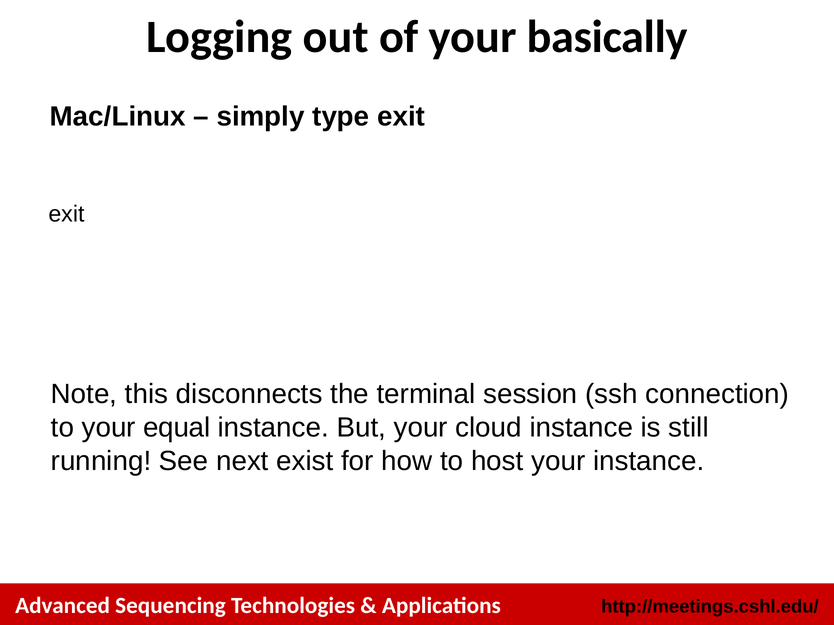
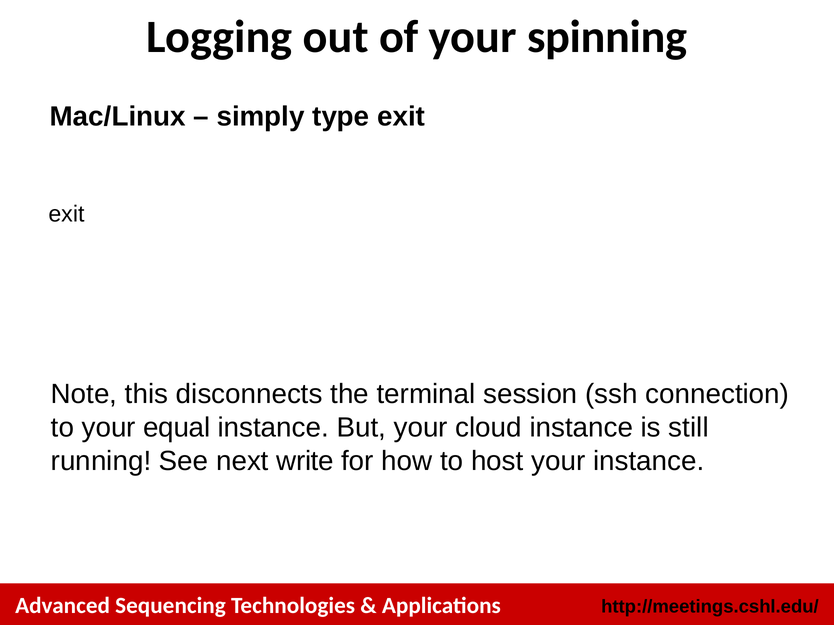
basically: basically -> spinning (607, 37)
exist: exist -> write (305, 461)
